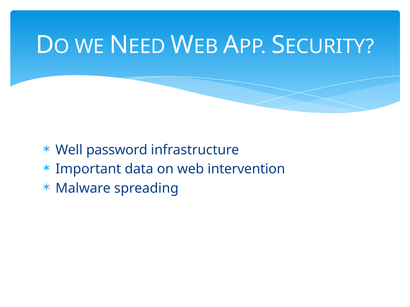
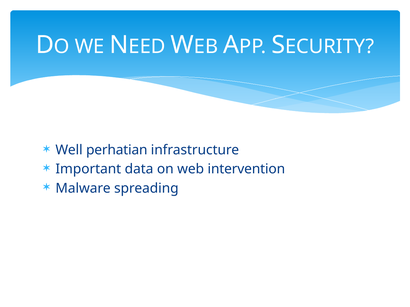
password: password -> perhatian (117, 150)
